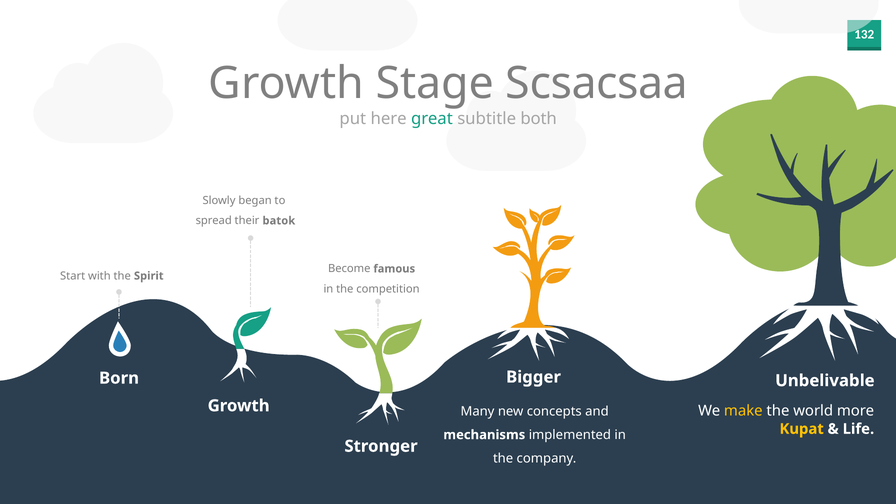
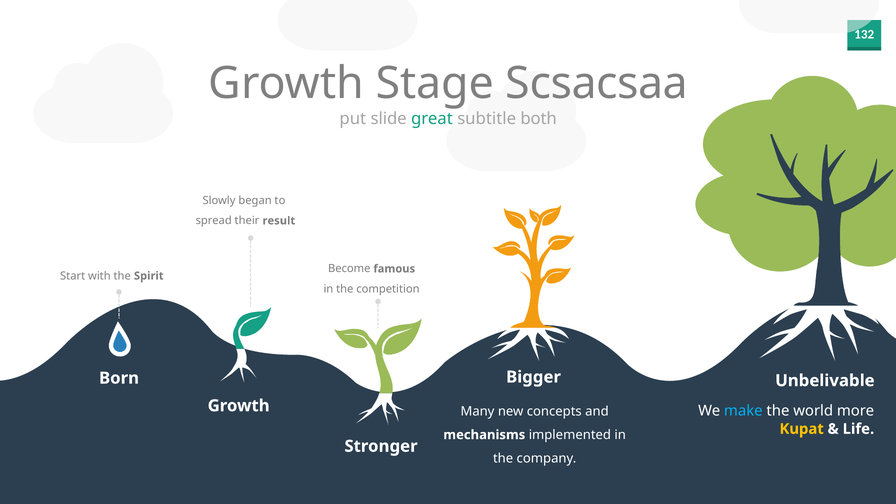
here: here -> slide (389, 119)
batok: batok -> result (279, 221)
make colour: yellow -> light blue (743, 411)
